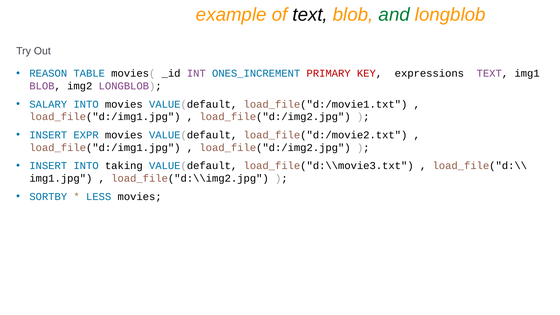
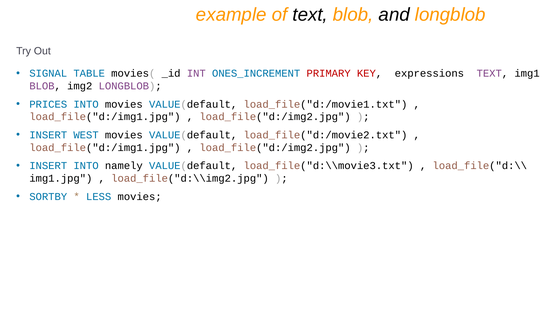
and colour: green -> black (394, 15)
REASON: REASON -> SIGNAL (48, 73)
SALARY: SALARY -> PRICES (48, 104)
EXPR: EXPR -> WEST (86, 135)
taking: taking -> namely (124, 166)
